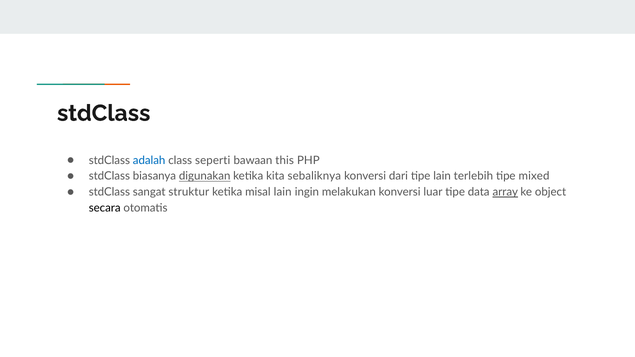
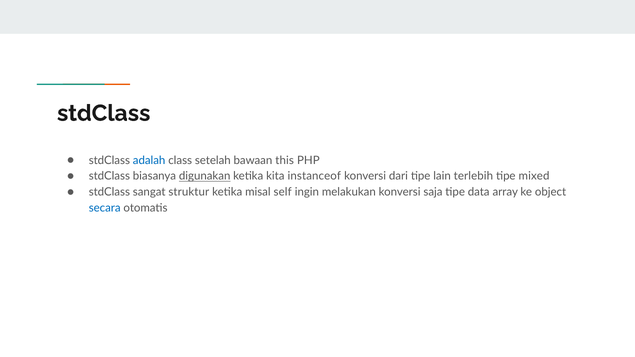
seperti: seperti -> setelah (213, 160)
sebaliknya: sebaliknya -> instanceof (314, 176)
misal lain: lain -> self (283, 192)
luar: luar -> saja (433, 192)
array underline: present -> none (505, 192)
secara colour: black -> blue (105, 208)
